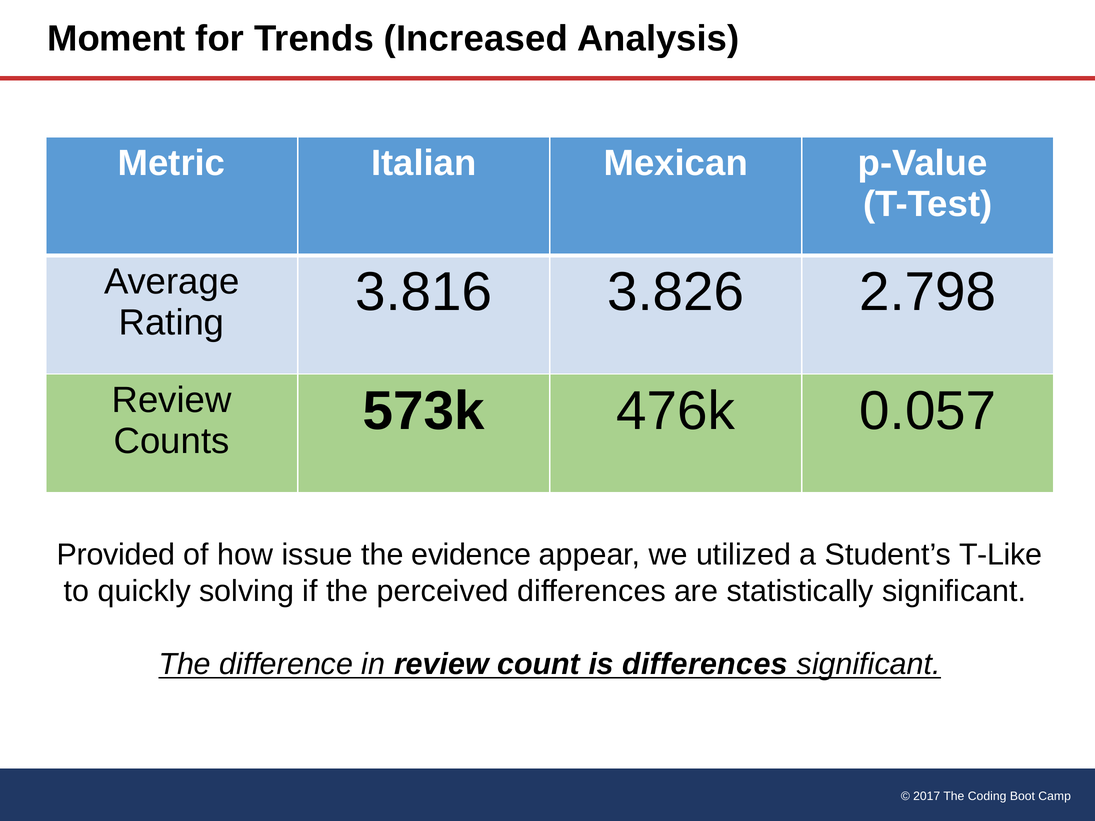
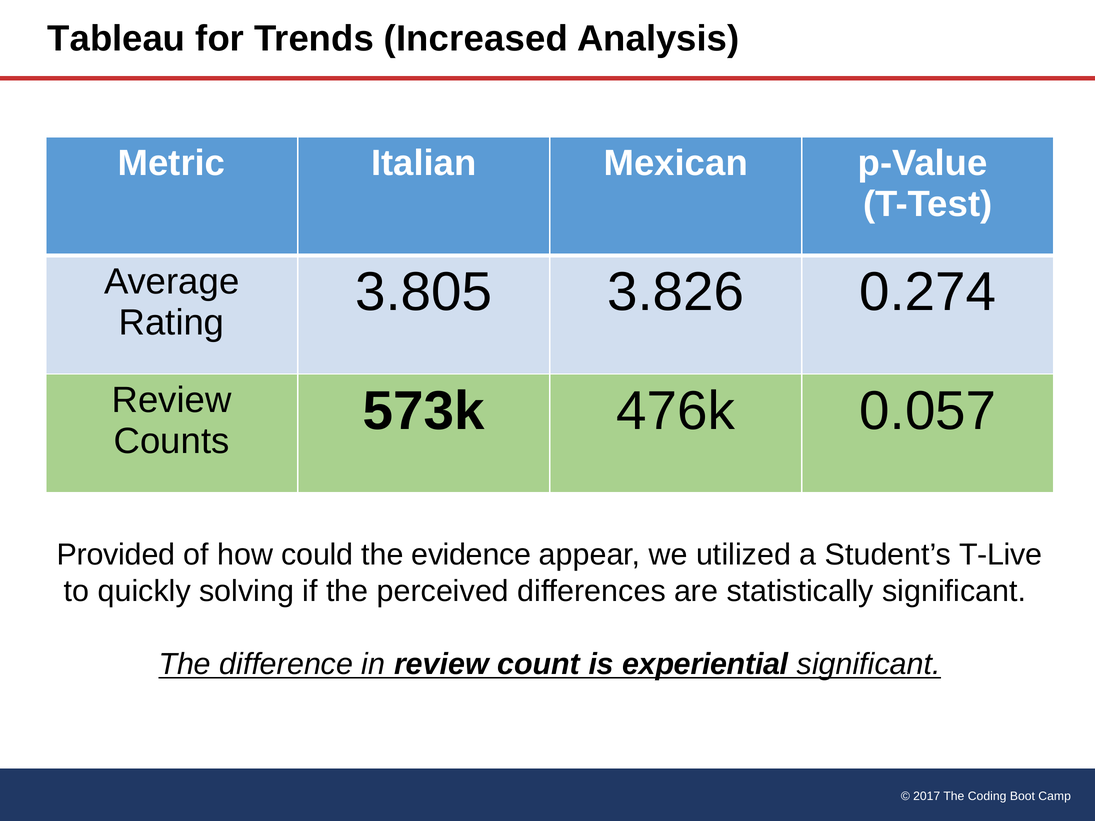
Moment: Moment -> Tableau (116, 39)
3.816: 3.816 -> 3.805 (424, 292)
2.798: 2.798 -> 0.274 (928, 292)
issue: issue -> could (317, 555)
T-Like: T-Like -> T-Live (1001, 555)
is differences: differences -> experiential (705, 665)
